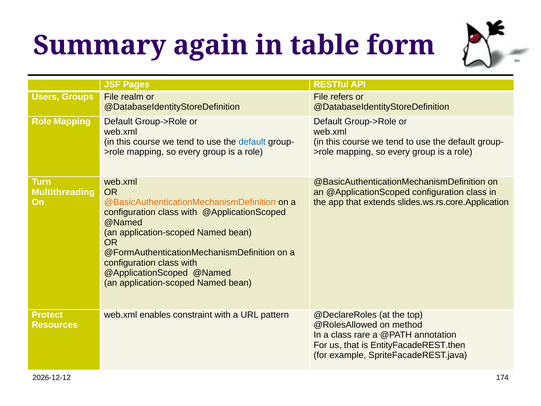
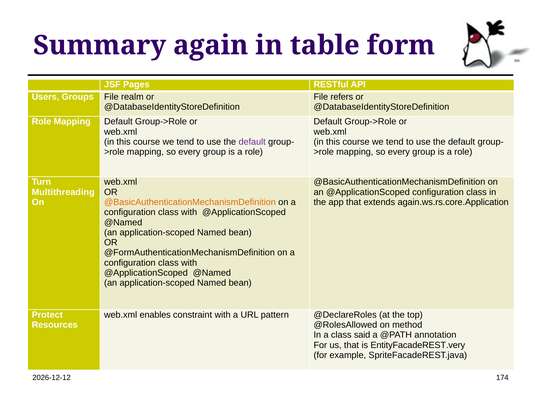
default colour: blue -> purple (252, 142)
slides.ws.rs.core.Application: slides.ws.rs.core.Application -> again.ws.rs.core.Application (453, 202)
rare: rare -> said (362, 335)
EntityFacadeREST.then: EntityFacadeREST.then -> EntityFacadeREST.very (418, 345)
